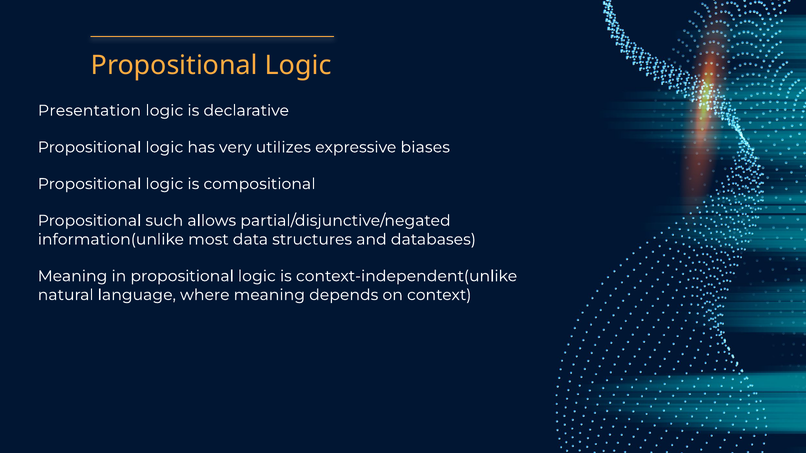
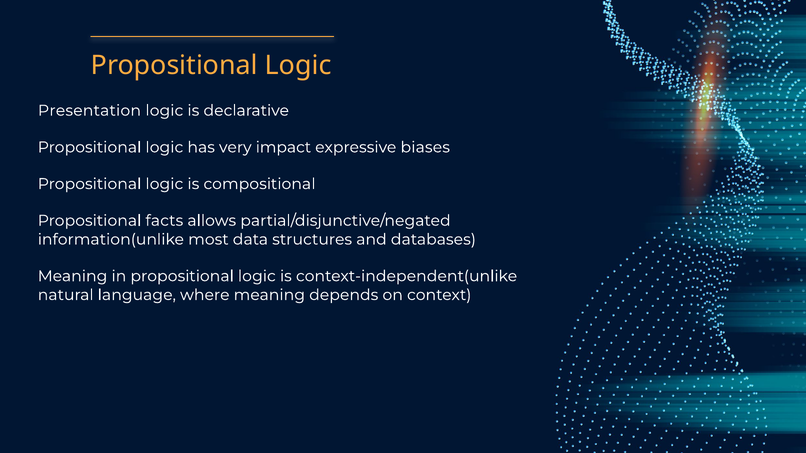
utilizes: utilizes -> impact (283, 147)
such: such -> facts (164, 221)
